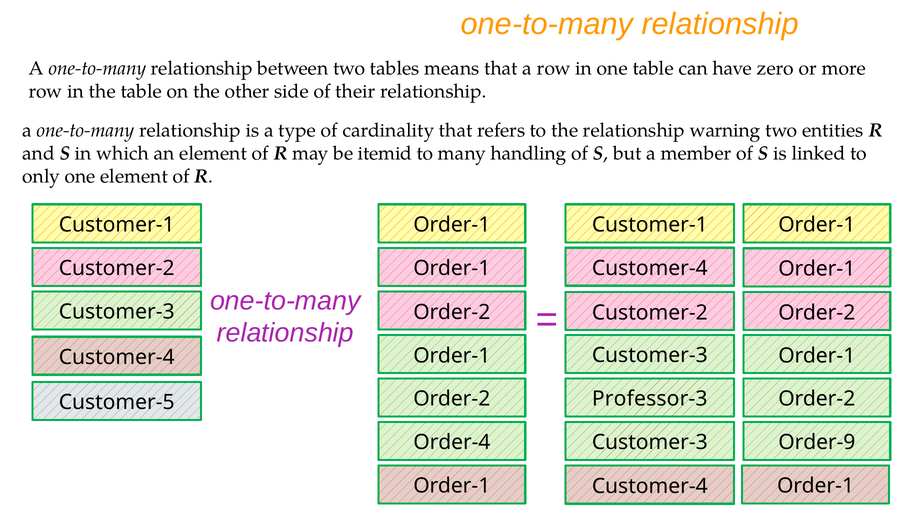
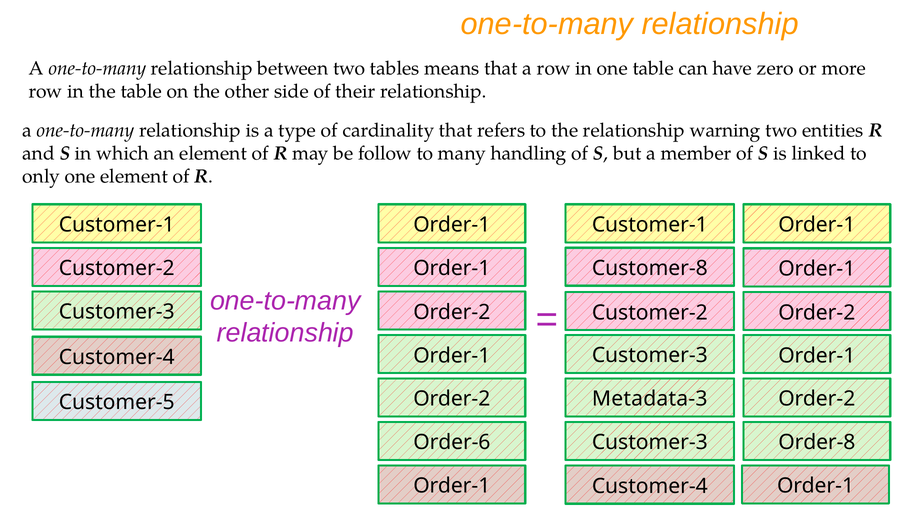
itemid: itemid -> follow (385, 153)
Customer-4: Customer-4 -> Customer-8 (650, 268)
Professor-3: Professor-3 -> Metadata-3 (650, 399)
Order-4: Order-4 -> Order-6 (452, 442)
Order-9: Order-9 -> Order-8 (817, 442)
